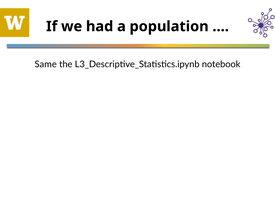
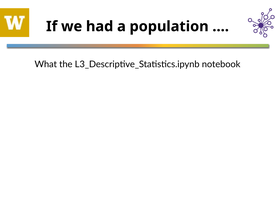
Same: Same -> What (46, 64)
